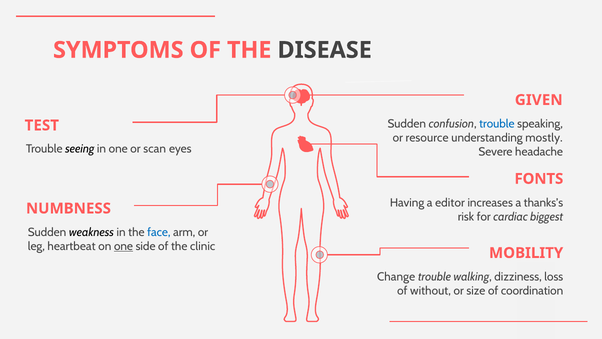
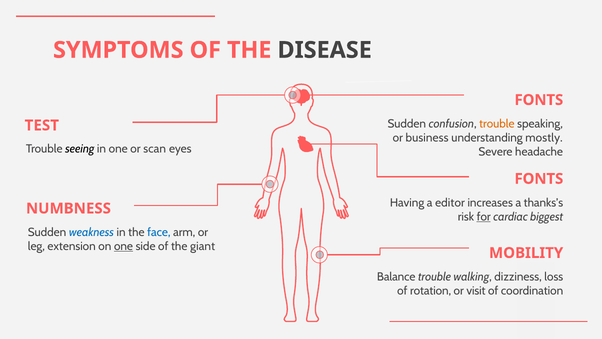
GIVEN: GIVEN -> FONTS (539, 100)
trouble colour: blue -> orange (497, 124)
resource: resource -> business (427, 138)
for underline: none -> present (484, 217)
weakness colour: black -> blue (91, 232)
heartbeat: heartbeat -> extension (72, 246)
clinic: clinic -> giant (203, 246)
Change: Change -> Balance (396, 277)
without: without -> rotation (431, 291)
size: size -> visit (476, 291)
